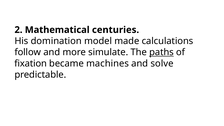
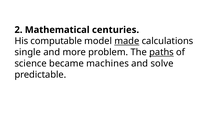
domination: domination -> computable (56, 41)
made underline: none -> present (127, 41)
follow: follow -> single (28, 52)
simulate: simulate -> problem (108, 52)
fixation: fixation -> science (31, 63)
